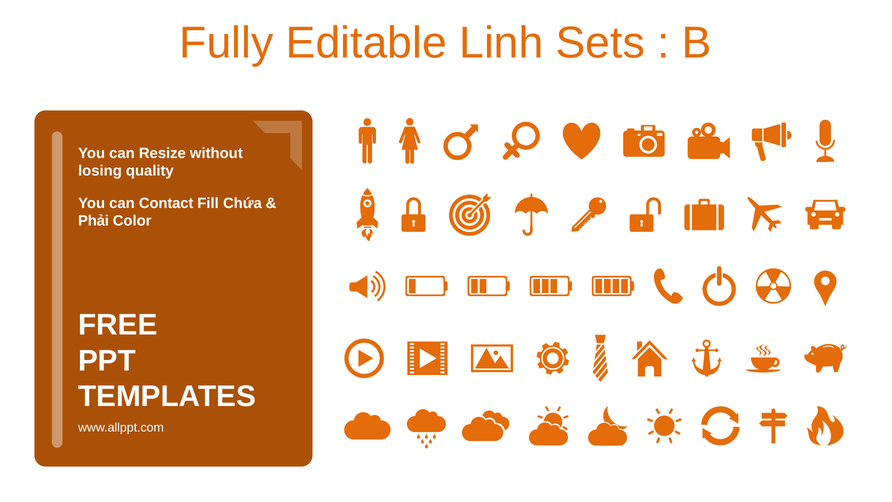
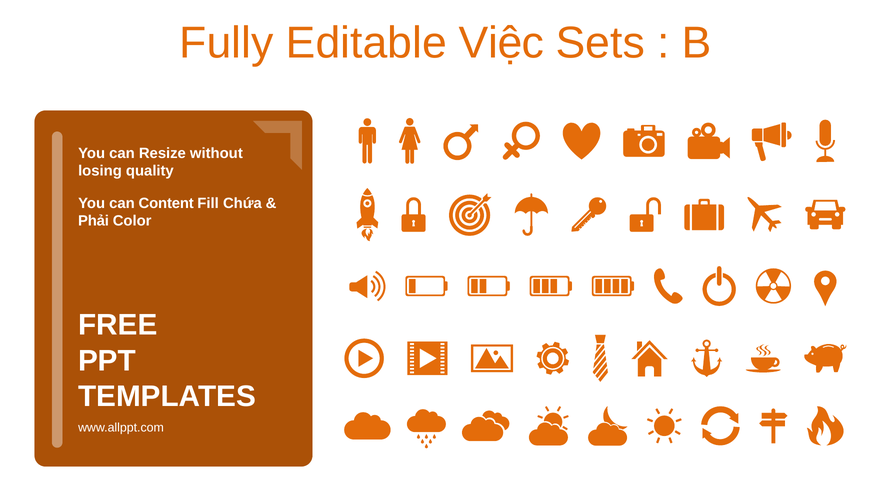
Linh: Linh -> Việc (502, 43)
Contact: Contact -> Content (166, 203)
